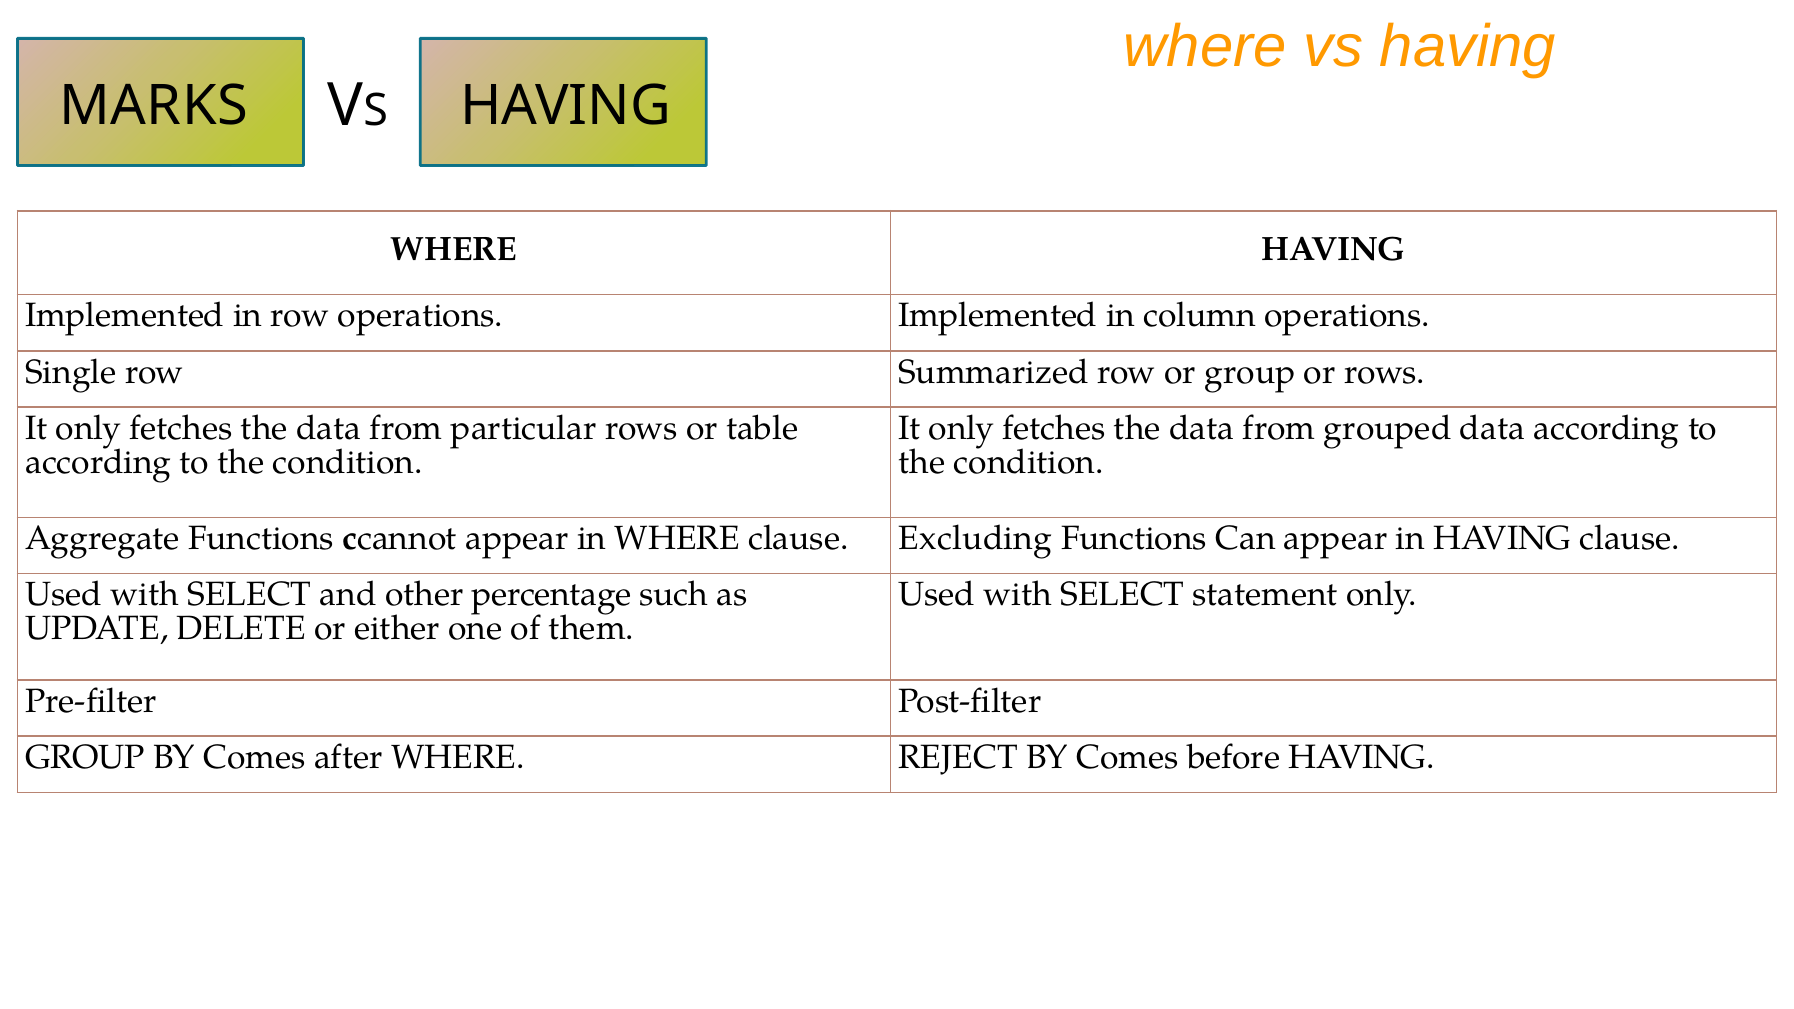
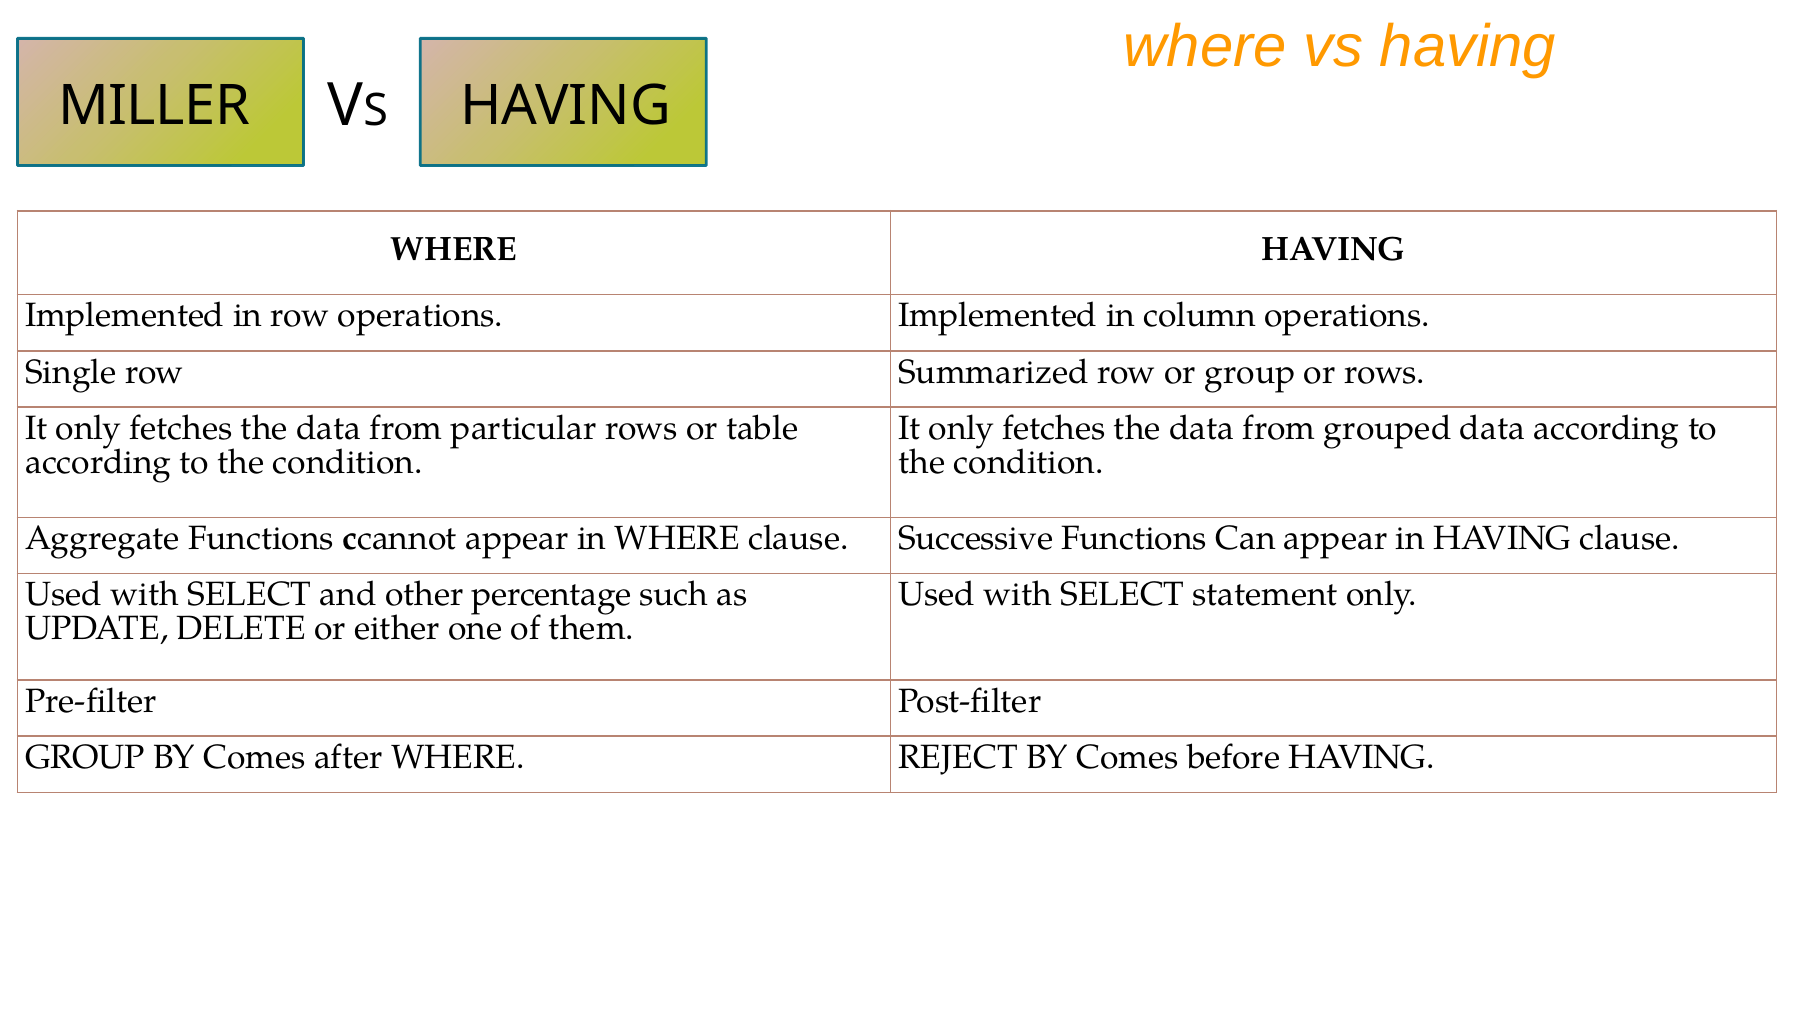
MARKS: MARKS -> MILLER (154, 106)
Excluding: Excluding -> Successive (976, 539)
